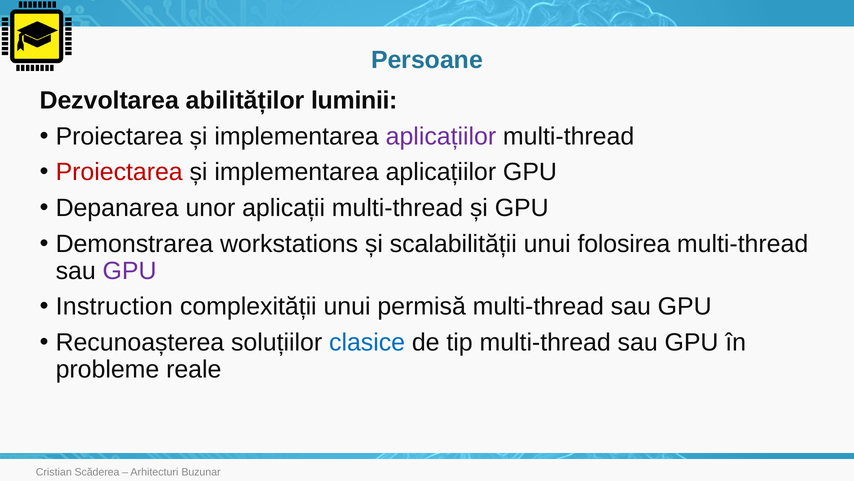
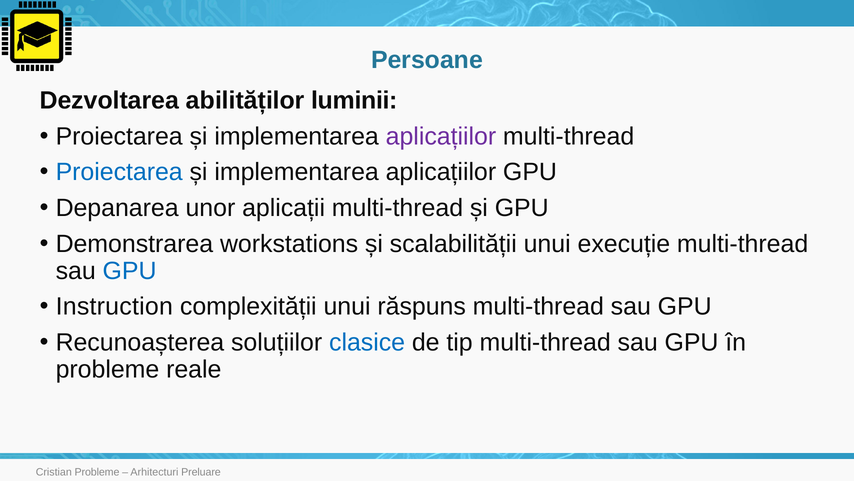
Proiectarea colour: red -> blue (119, 172)
folosirea: folosirea -> execuție (624, 244)
GPU colour: purple -> blue (130, 270)
permisă: permisă -> răspuns (422, 306)
Cristian Scăderea: Scăderea -> Probleme (97, 471)
Buzunar: Buzunar -> Preluare (201, 471)
